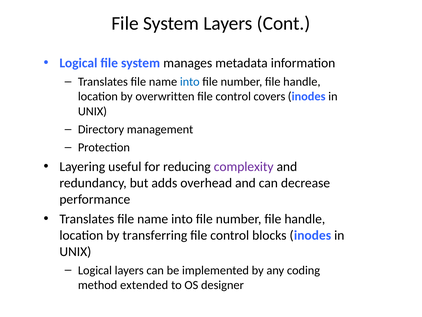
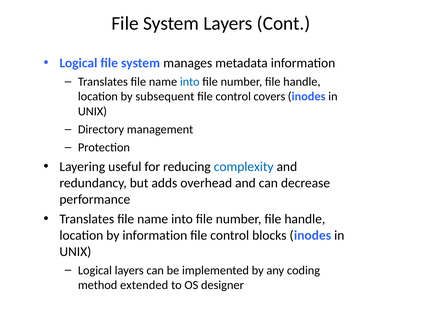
overwritten: overwritten -> subsequent (165, 96)
complexity colour: purple -> blue (244, 167)
by transferring: transferring -> information (155, 235)
